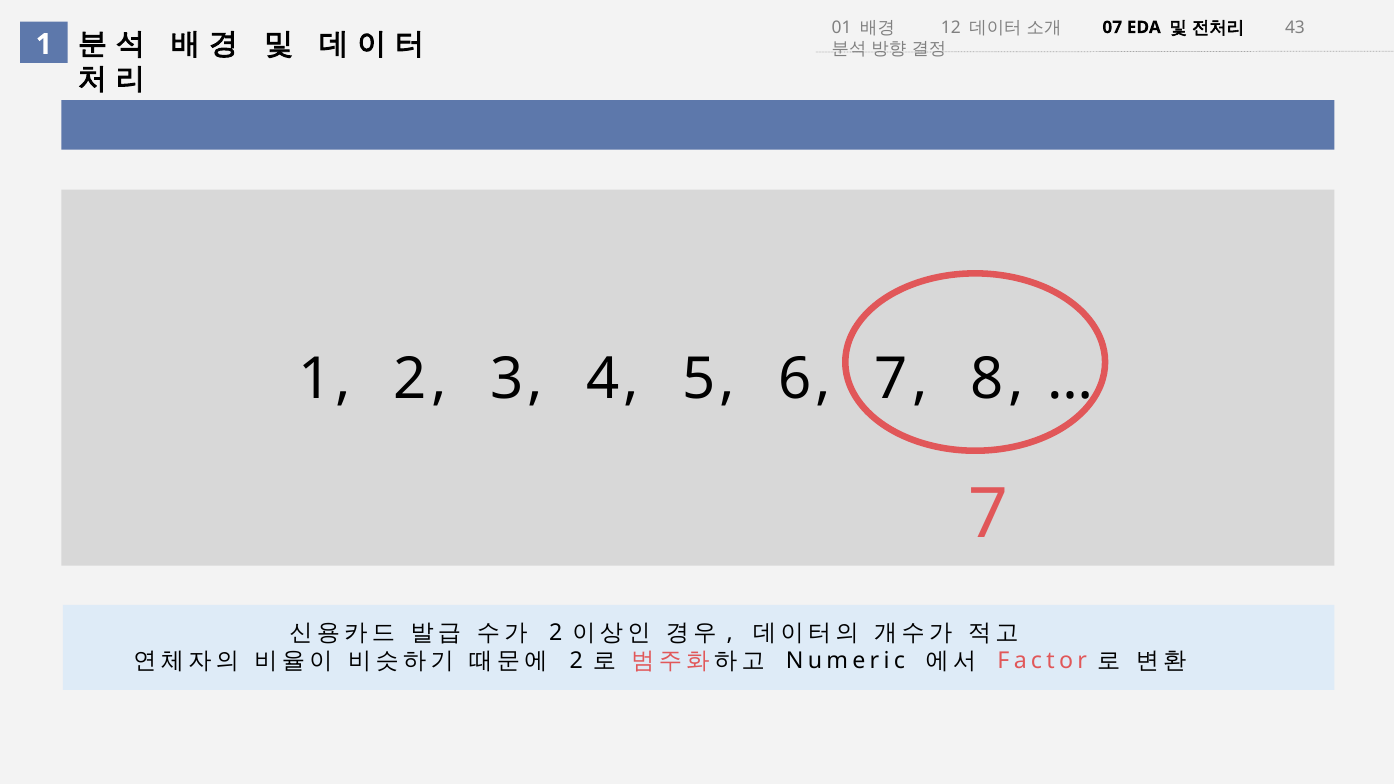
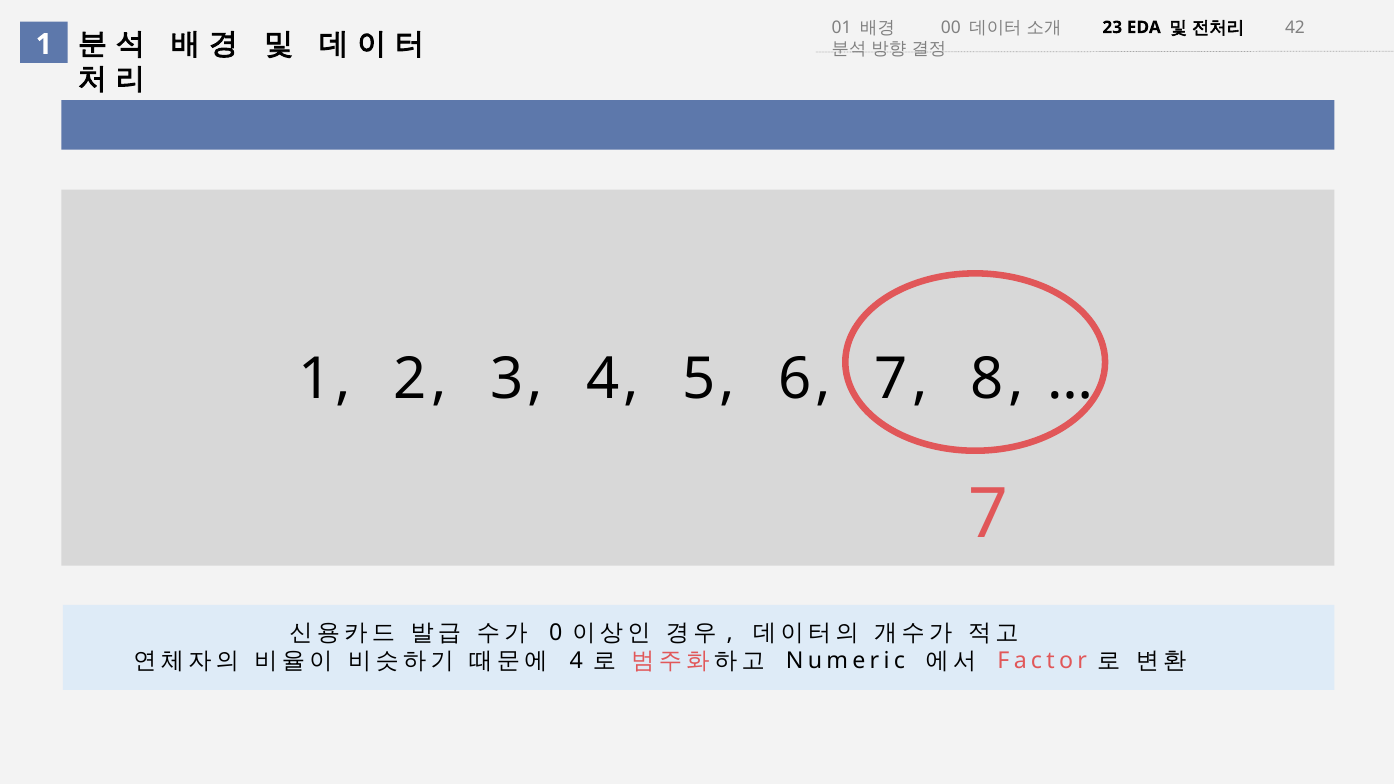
12: 12 -> 00 (951, 27)
07: 07 -> 23 (1112, 27)
43: 43 -> 42 (1295, 27)
2: 2 -> 0 (556, 633)
2: 2 -> 4 (576, 660)
